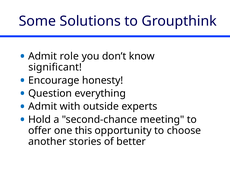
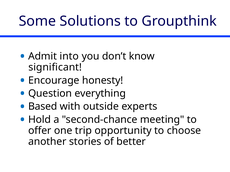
role: role -> into (69, 56)
Admit: Admit -> Based (43, 107)
this: this -> trip (83, 131)
